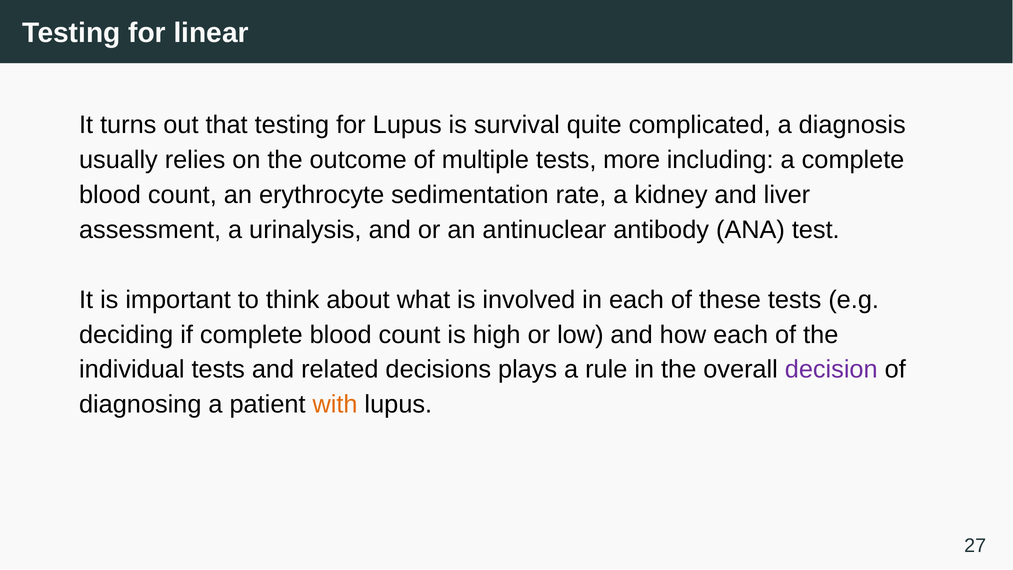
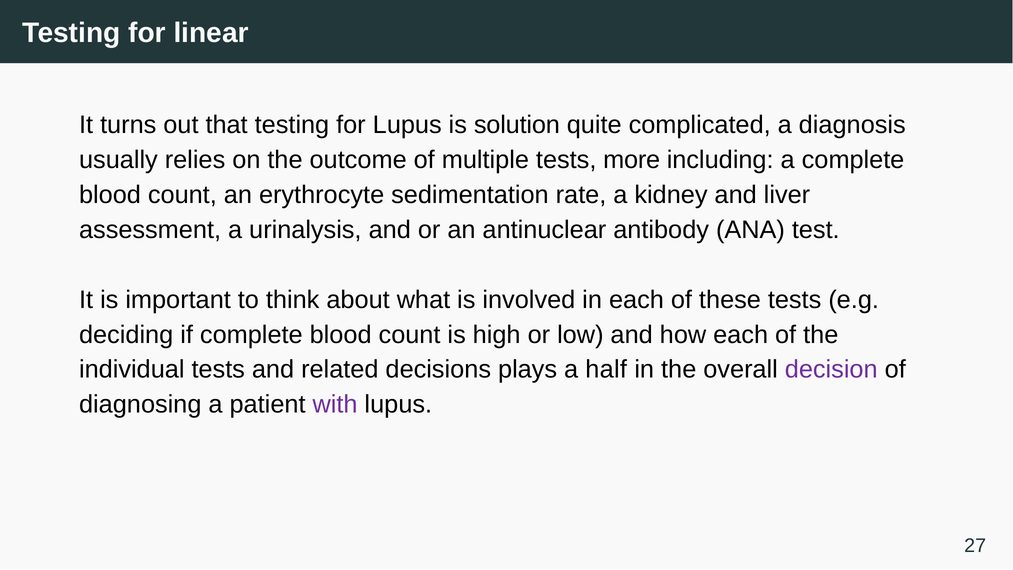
survival: survival -> solution (517, 125)
rule: rule -> half (606, 370)
with colour: orange -> purple (335, 404)
